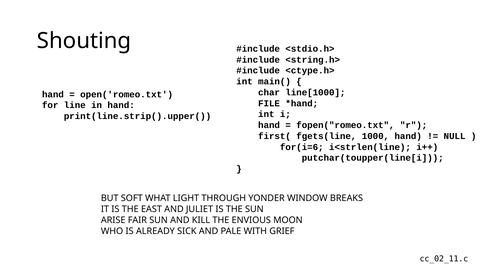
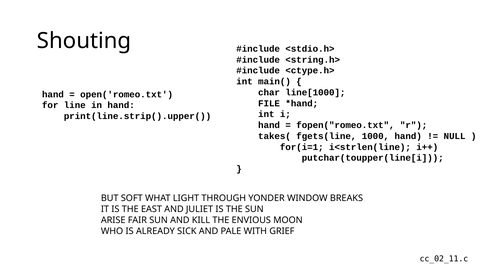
first(: first( -> takes( (274, 136)
for(i=6: for(i=6 -> for(i=1 (302, 147)
